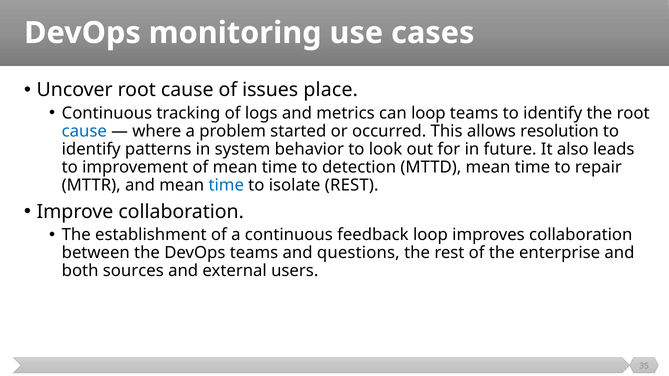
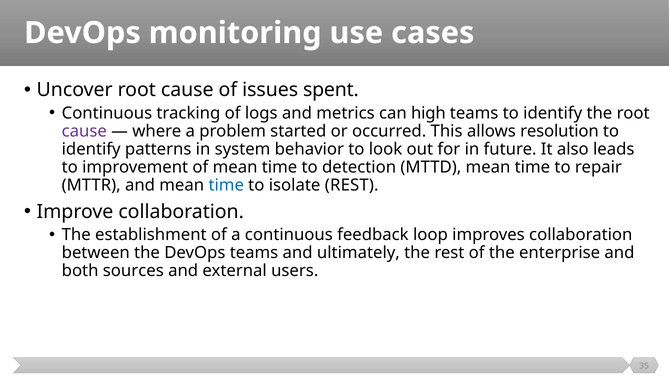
place: place -> spent (331, 90)
can loop: loop -> high (428, 113)
cause colour: blue -> purple (84, 131)
questions: questions -> ultimately (358, 253)
